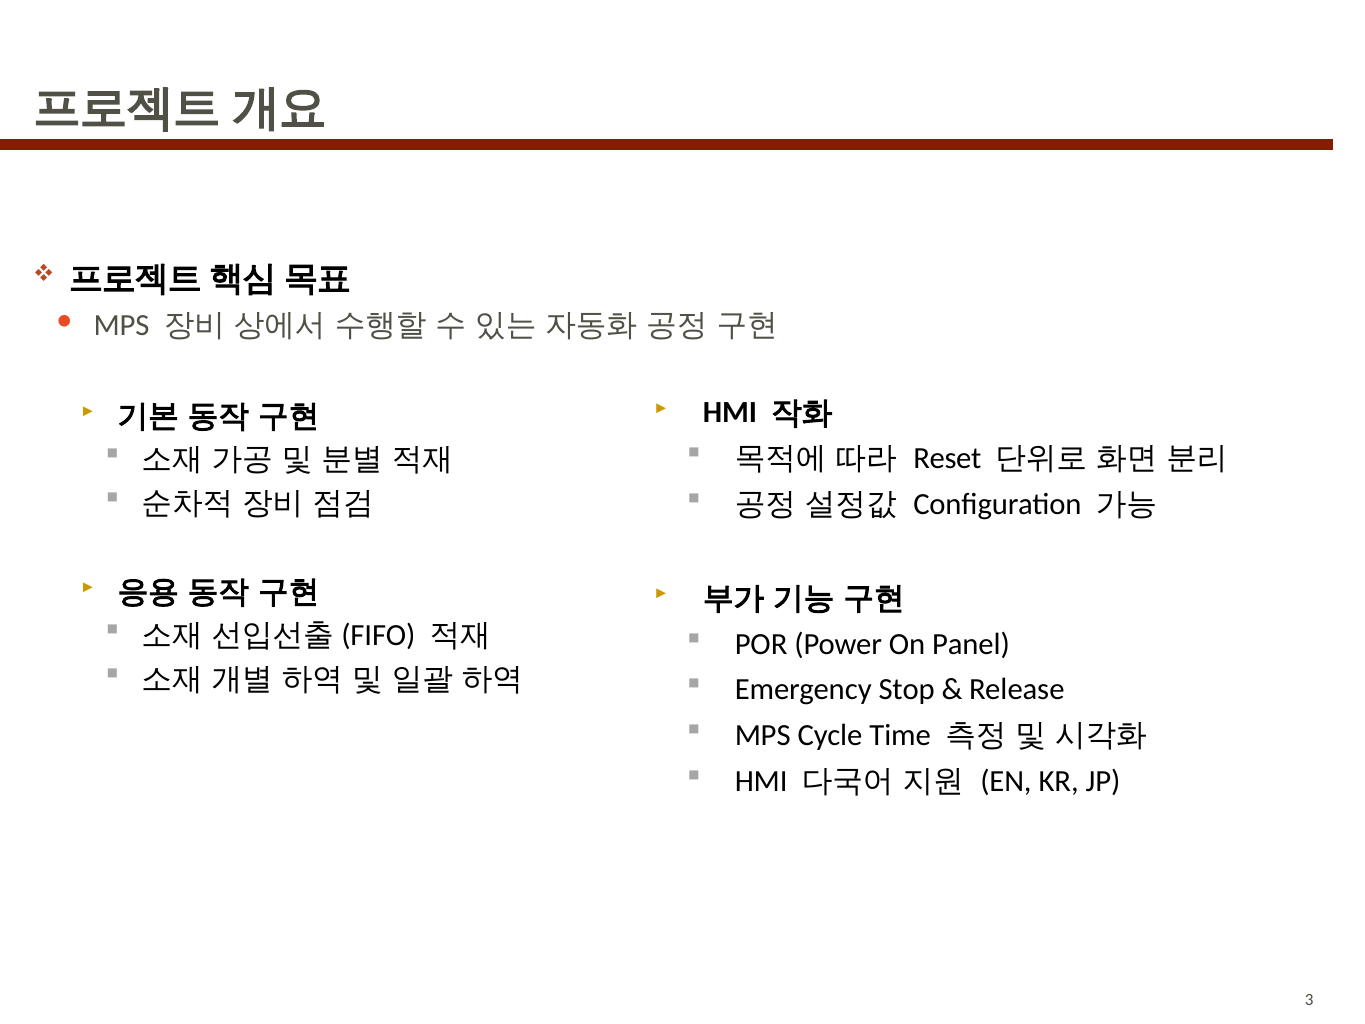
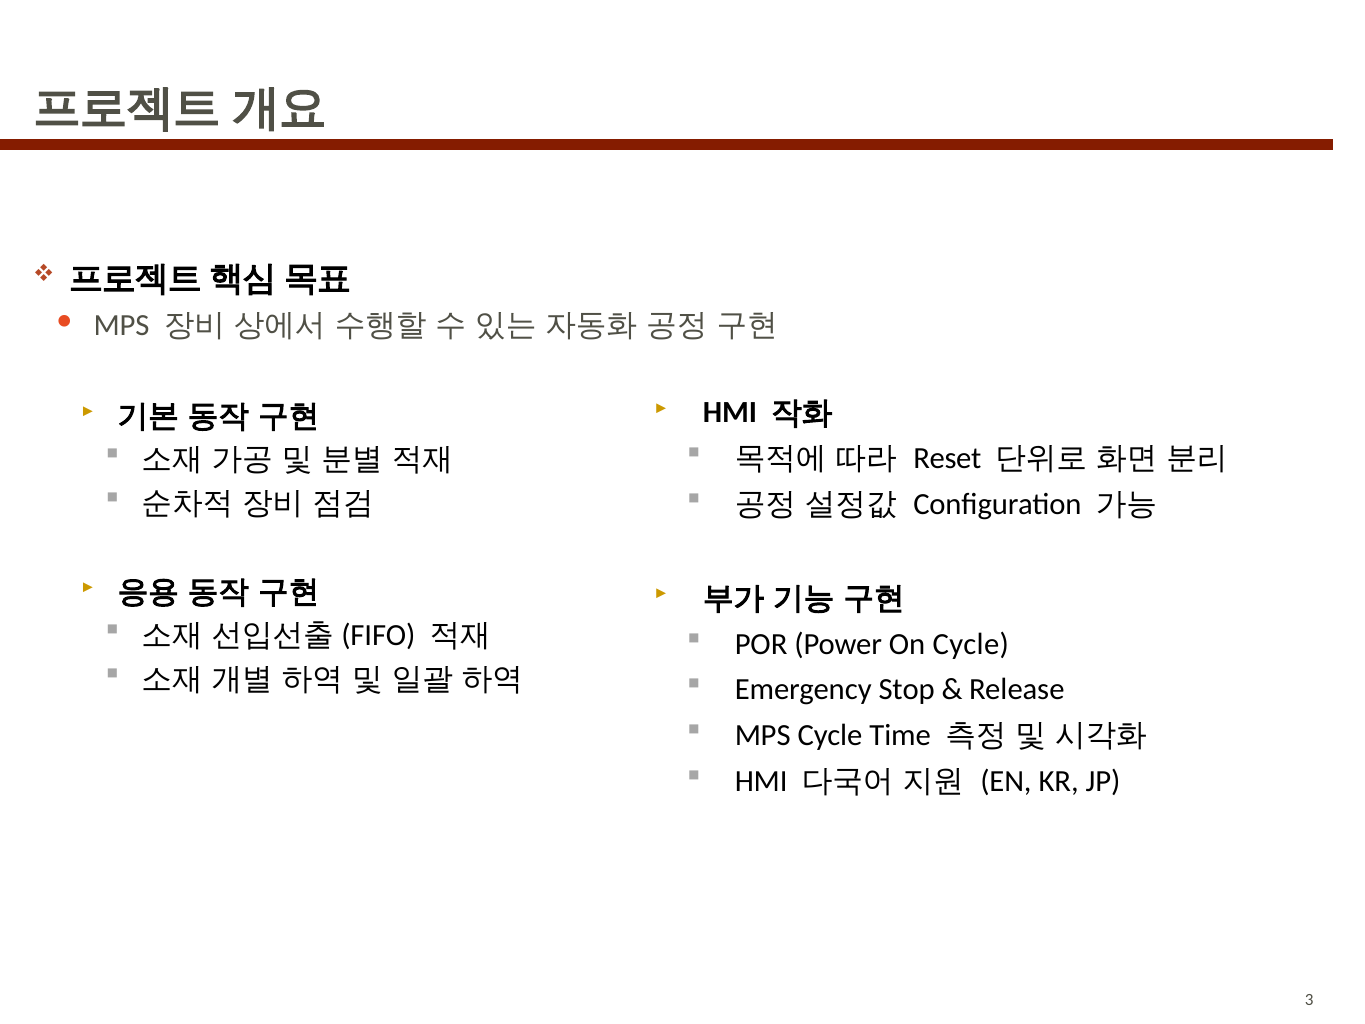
On Panel: Panel -> Cycle (971, 644)
